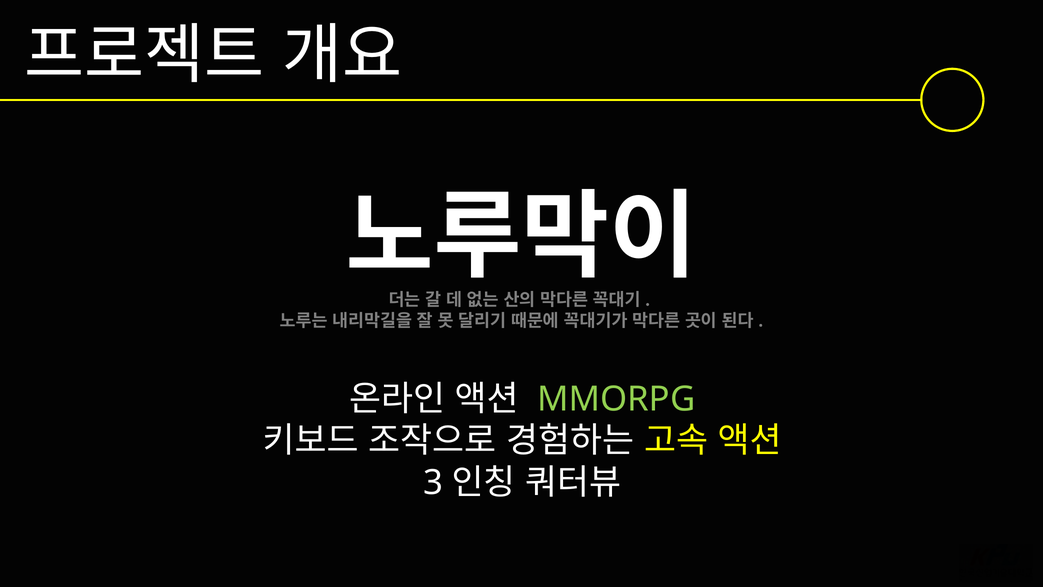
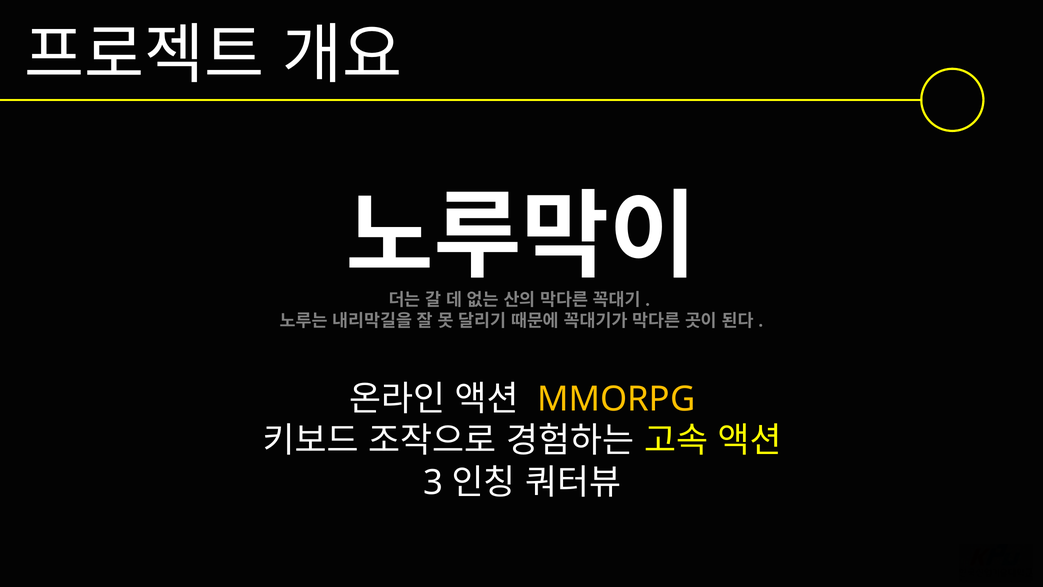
MMORPG colour: light green -> yellow (616, 399)
